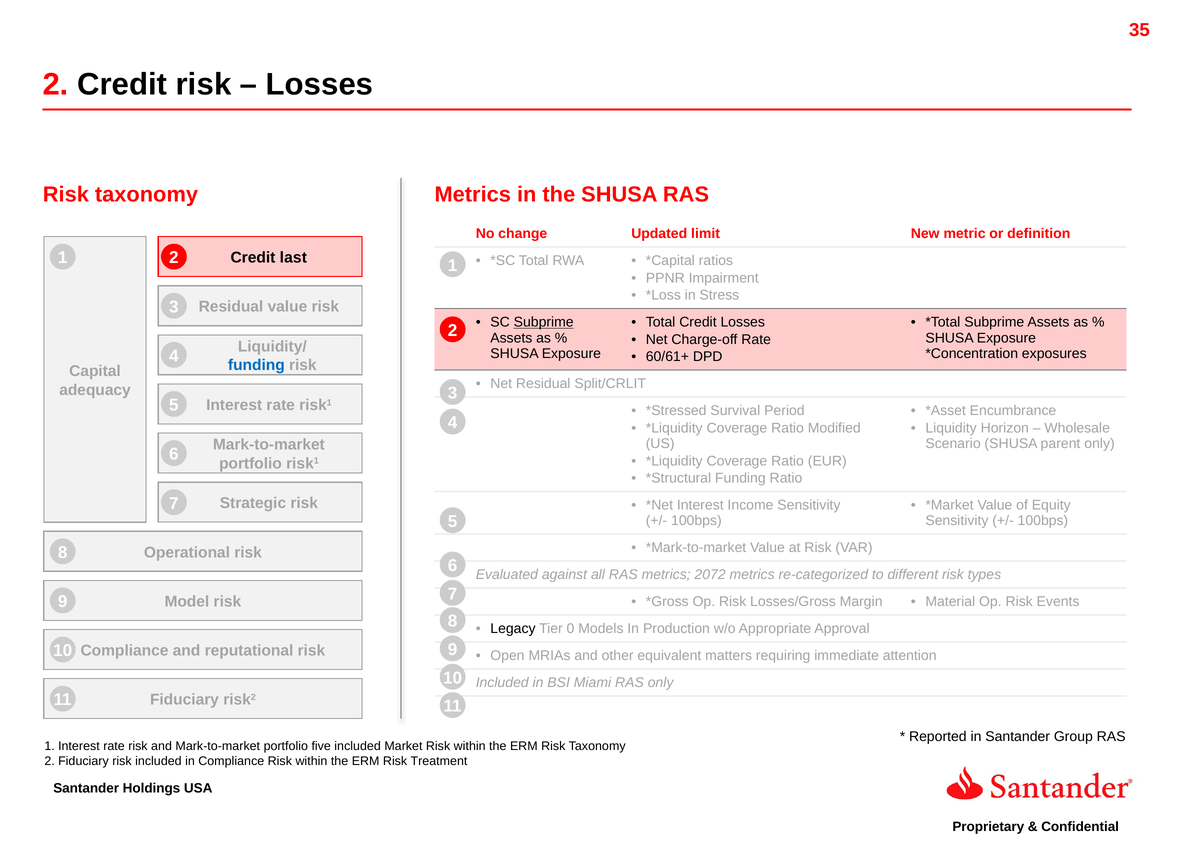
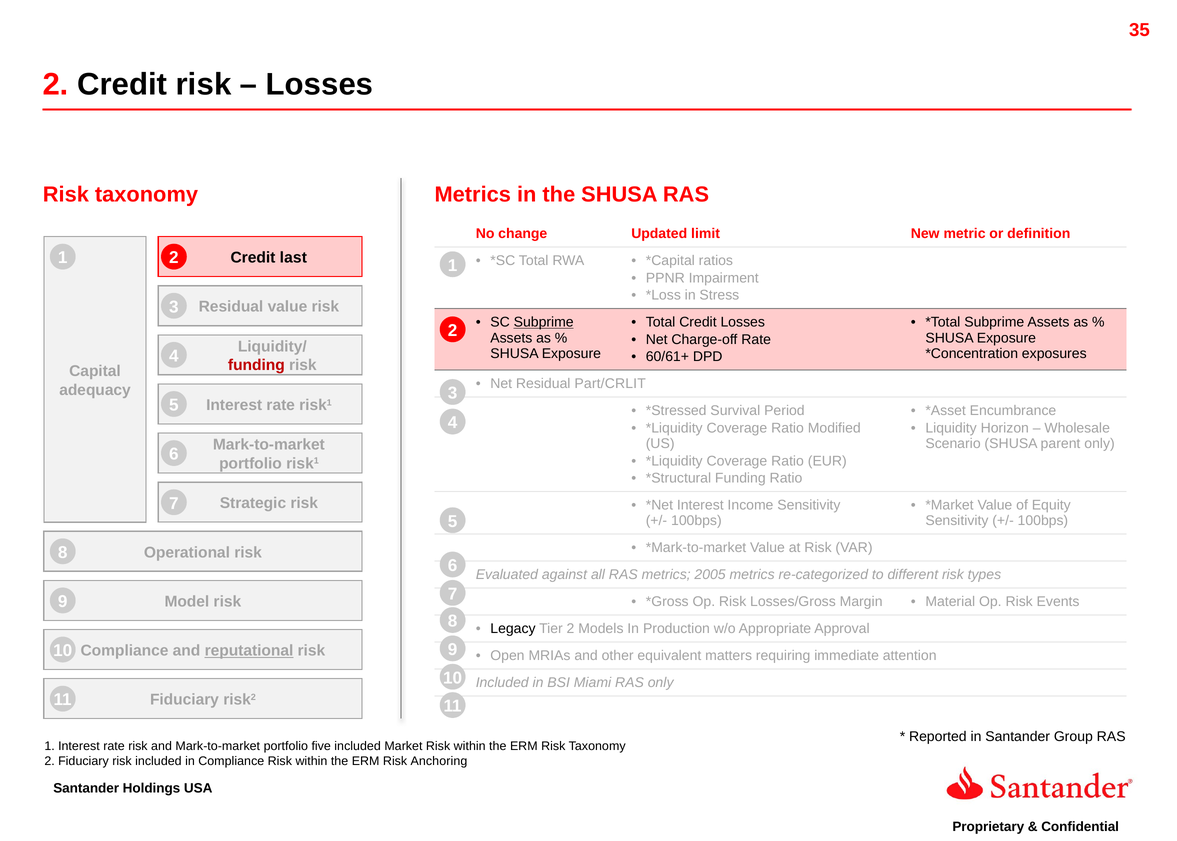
funding colour: blue -> red (256, 365)
Split/CRLIT: Split/CRLIT -> Part/CRLIT (610, 383)
2072: 2072 -> 2005 (710, 575)
Tier 0: 0 -> 2 (570, 628)
reputational underline: none -> present (249, 650)
Treatment: Treatment -> Anchoring (439, 761)
